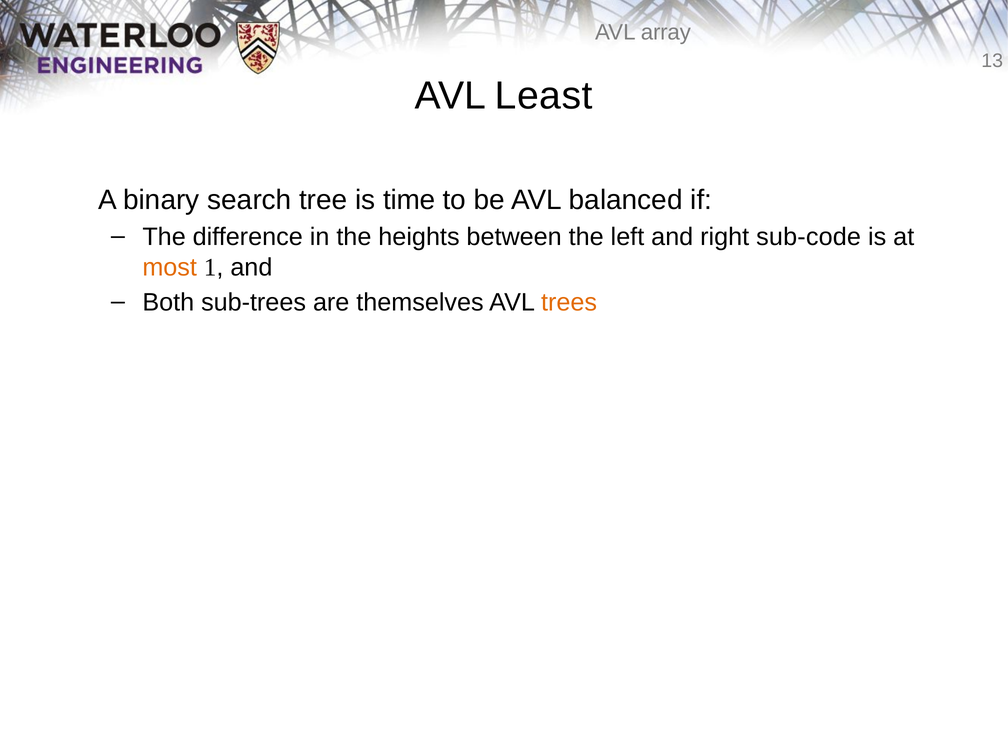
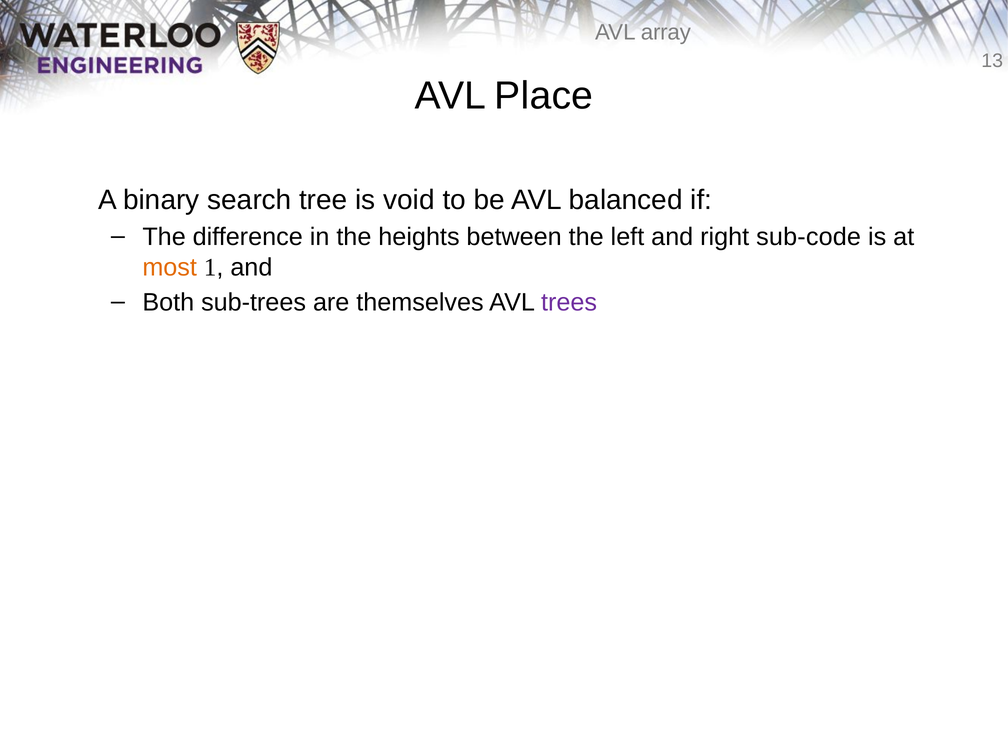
Least: Least -> Place (544, 96)
time: time -> void (409, 200)
trees colour: orange -> purple (569, 302)
